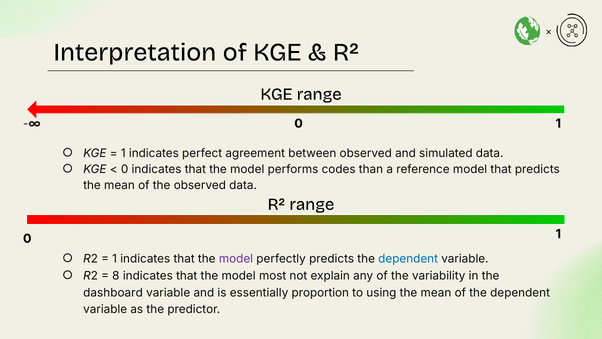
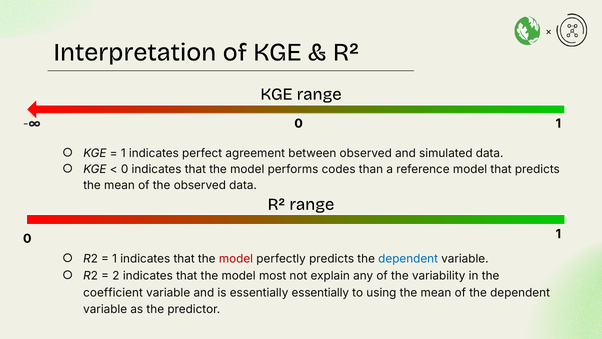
model colour: purple -> red (236, 259)
8: 8 -> 2 (116, 276)
dashboard: dashboard -> coefficient (113, 292)
essentially proportion: proportion -> essentially (320, 292)
